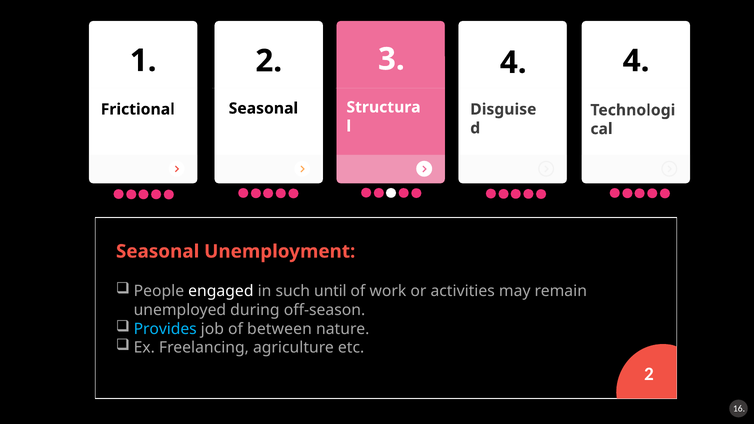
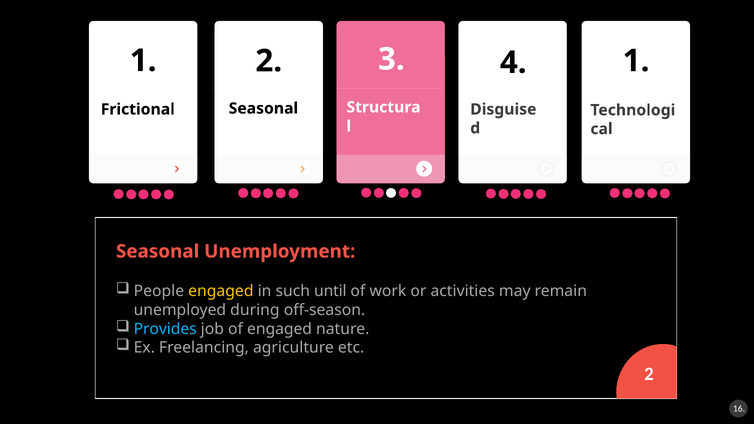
1 4: 4 -> 1 (636, 61)
engaged colour: white -> yellow (221, 291)
of between: between -> engaged (280, 329)
